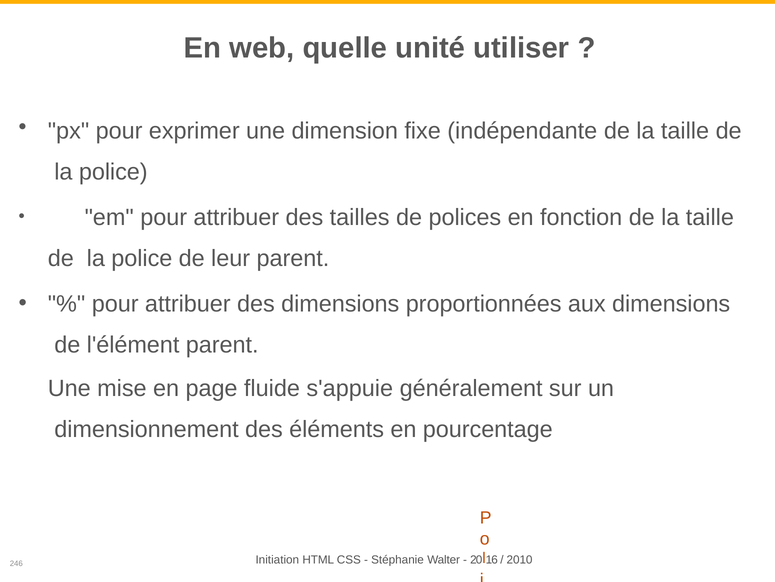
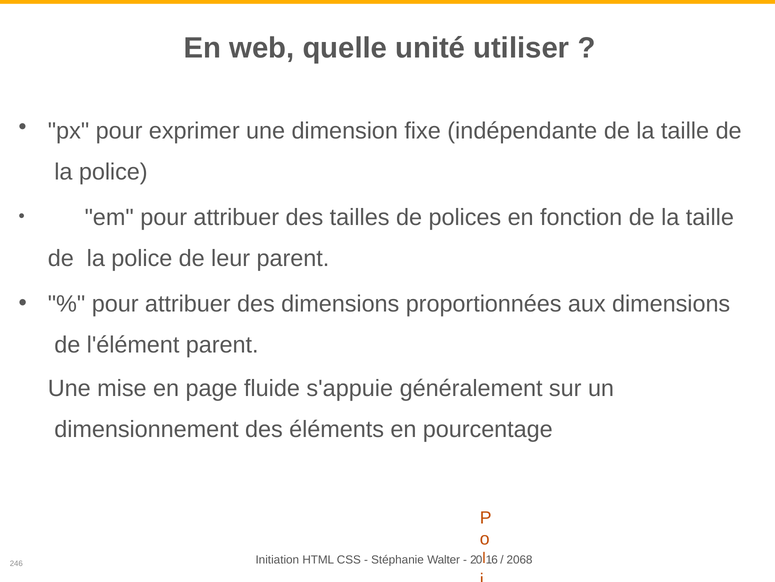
2010: 2010 -> 2068 (520, 560)
